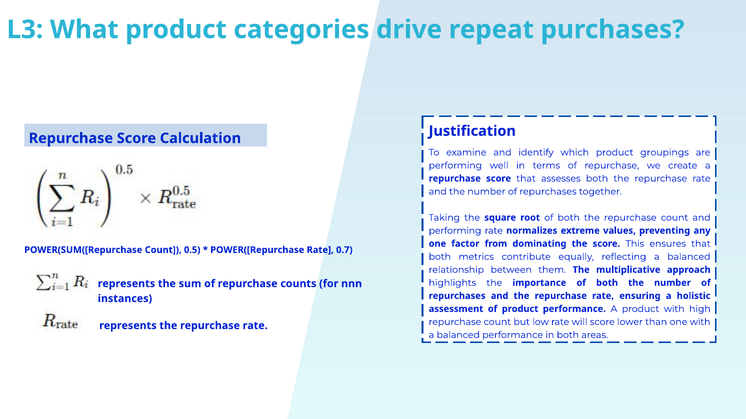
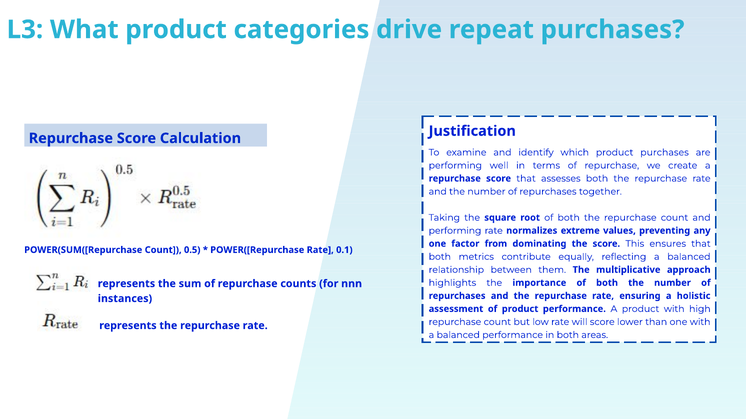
product groupings: groupings -> purchases (665, 153)
0.7: 0.7 -> 0.1 (344, 250)
